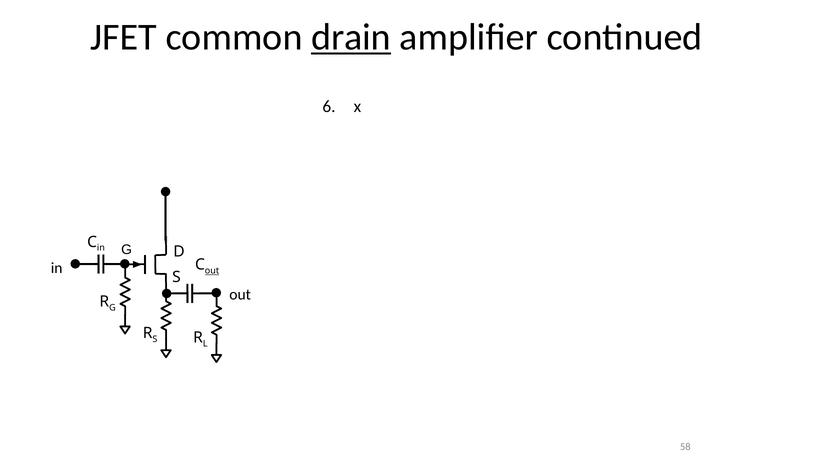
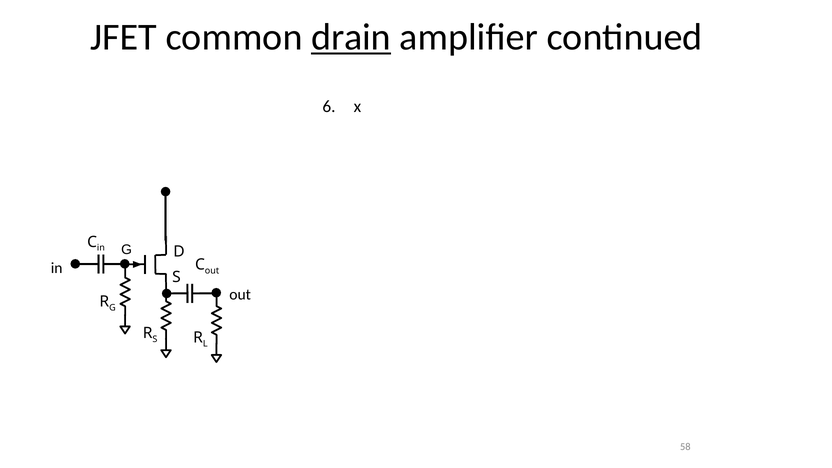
out underline: present -> none (212, 271)
